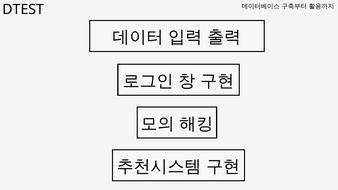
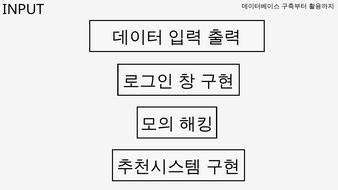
DTEST: DTEST -> INPUT (23, 9)
